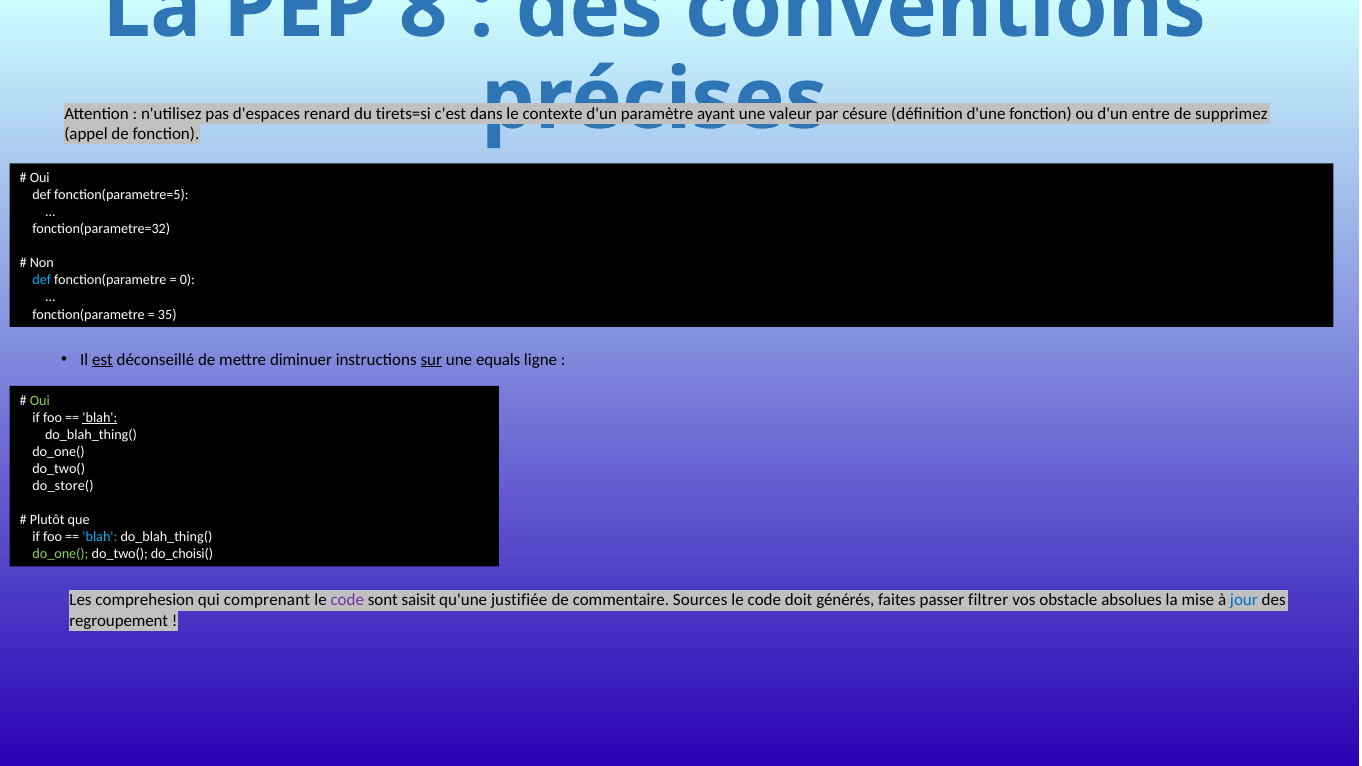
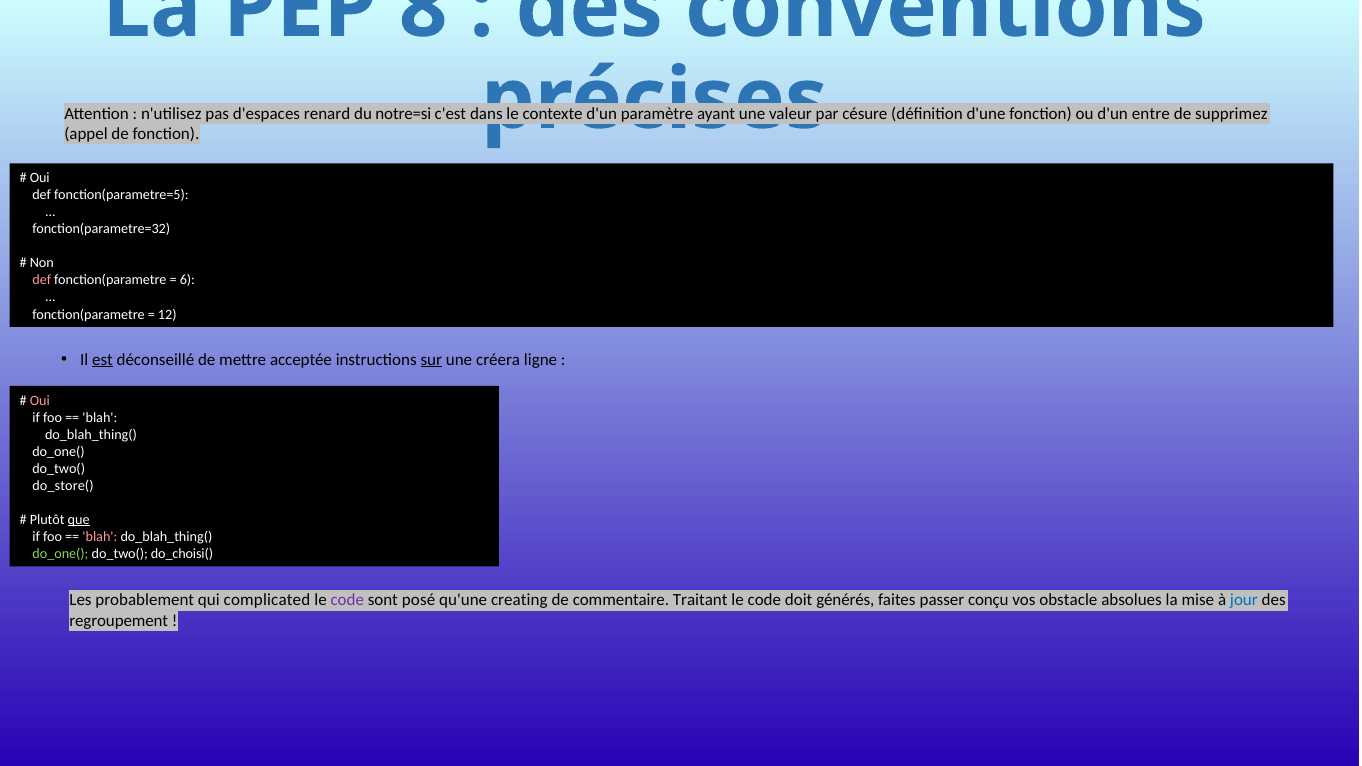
tirets=si: tirets=si -> notre=si (403, 114)
def colour: light blue -> pink (42, 280)
0: 0 -> 6 (187, 280)
35: 35 -> 12 (167, 314)
diminuer: diminuer -> acceptée (301, 360)
equals: equals -> créera (498, 360)
Oui colour: light green -> pink (40, 400)
blah underline: present -> none (100, 418)
que underline: none -> present (79, 520)
blah colour: light blue -> pink (100, 537)
comprehesion: comprehesion -> probablement (145, 600)
comprenant: comprenant -> complicated (267, 600)
saisit: saisit -> posé (419, 600)
justifiée: justifiée -> creating (519, 600)
Sources: Sources -> Traitant (700, 600)
filtrer: filtrer -> conçu (988, 600)
